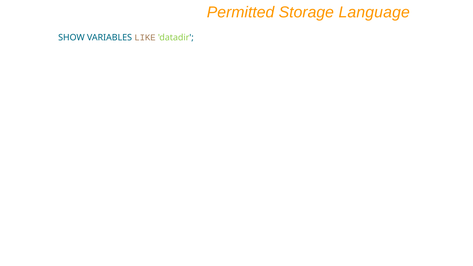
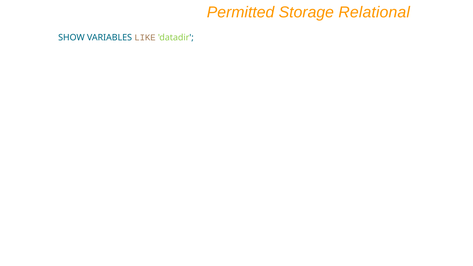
Language: Language -> Relational (374, 12)
